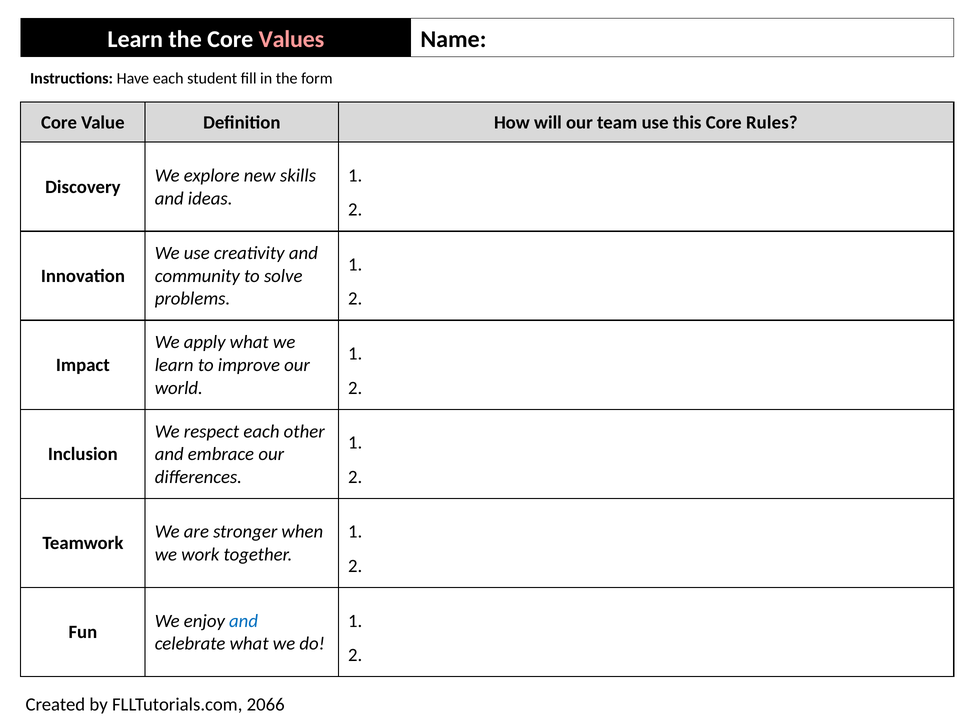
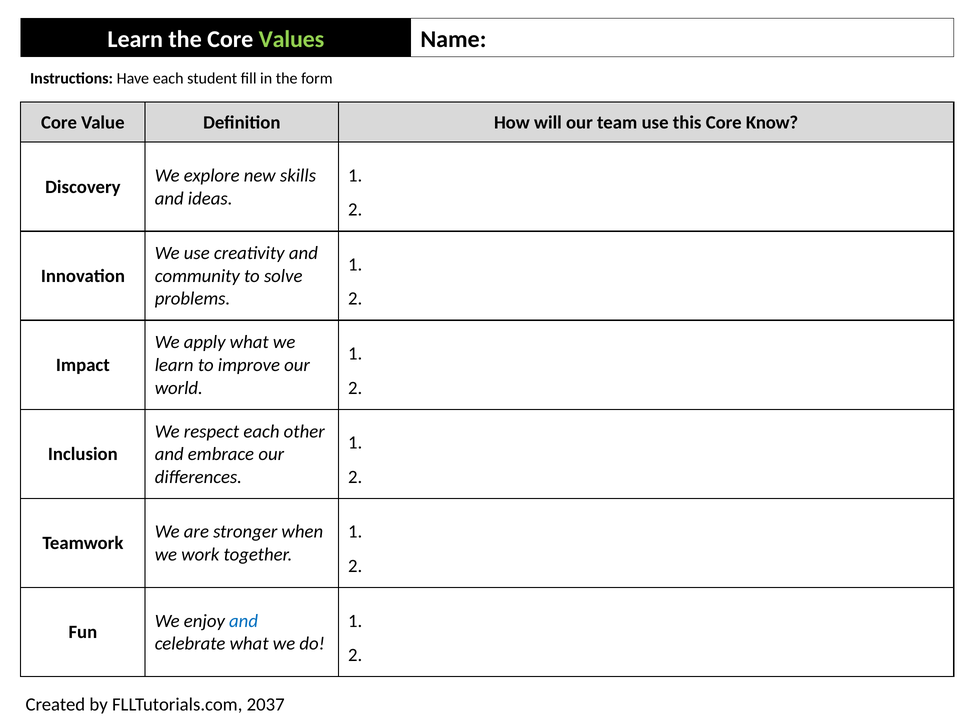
Values colour: pink -> light green (291, 39)
Rules: Rules -> Know (772, 122)
2066: 2066 -> 2037 (266, 705)
